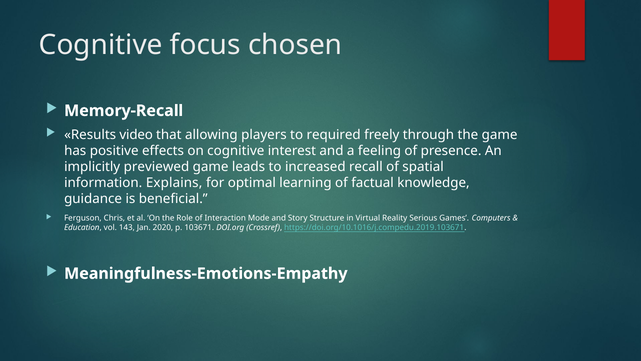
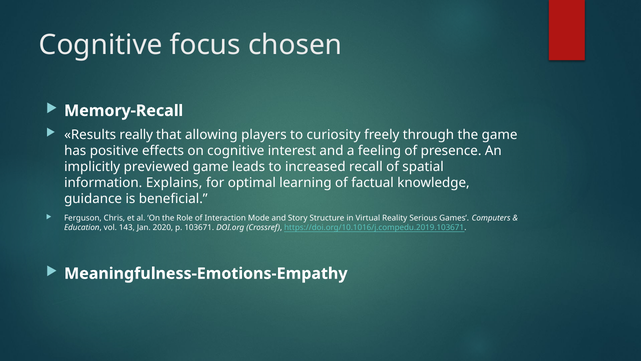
video: video -> really (136, 135)
required: required -> curiosity (334, 135)
